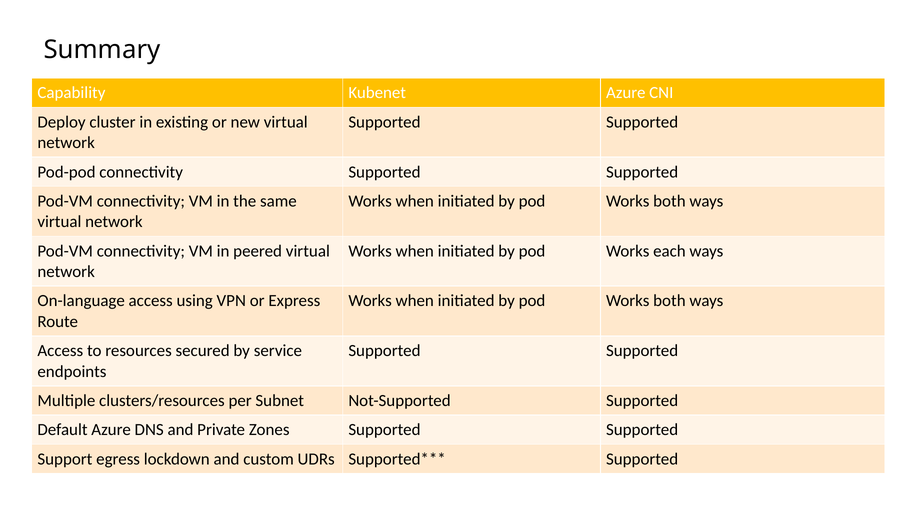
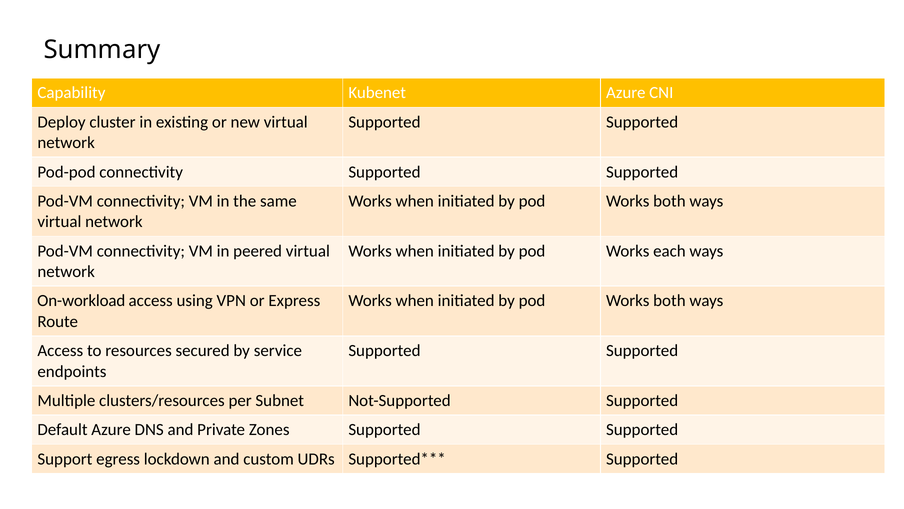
On-language: On-language -> On-workload (81, 301)
